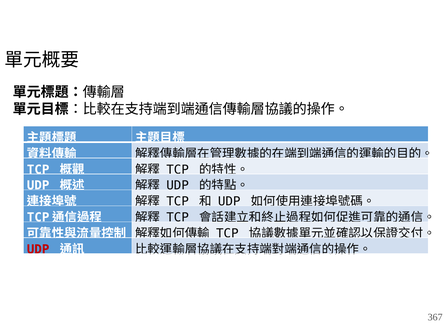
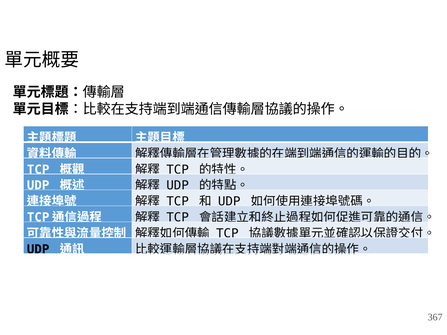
UDP colour: red -> black (38, 250)
